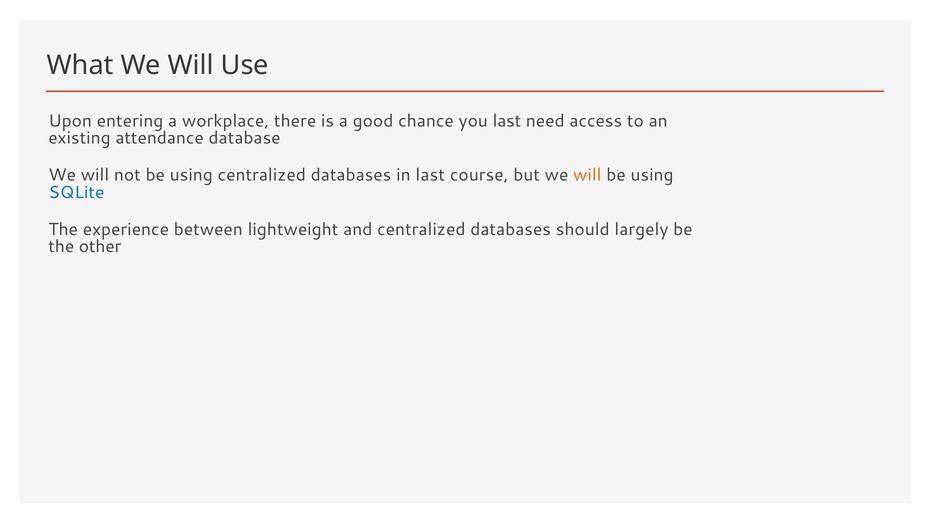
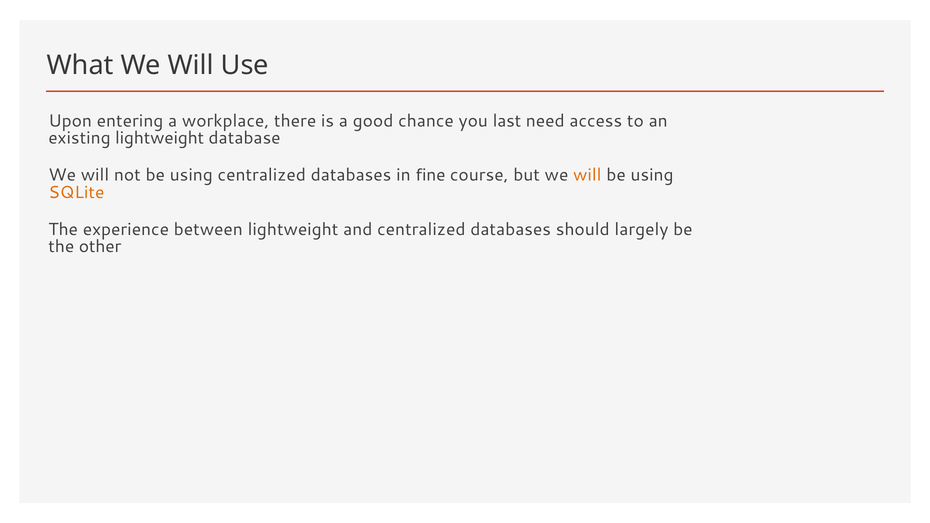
existing attendance: attendance -> lightweight (160, 138)
in last: last -> fine (430, 175)
SQLite colour: blue -> orange (76, 193)
